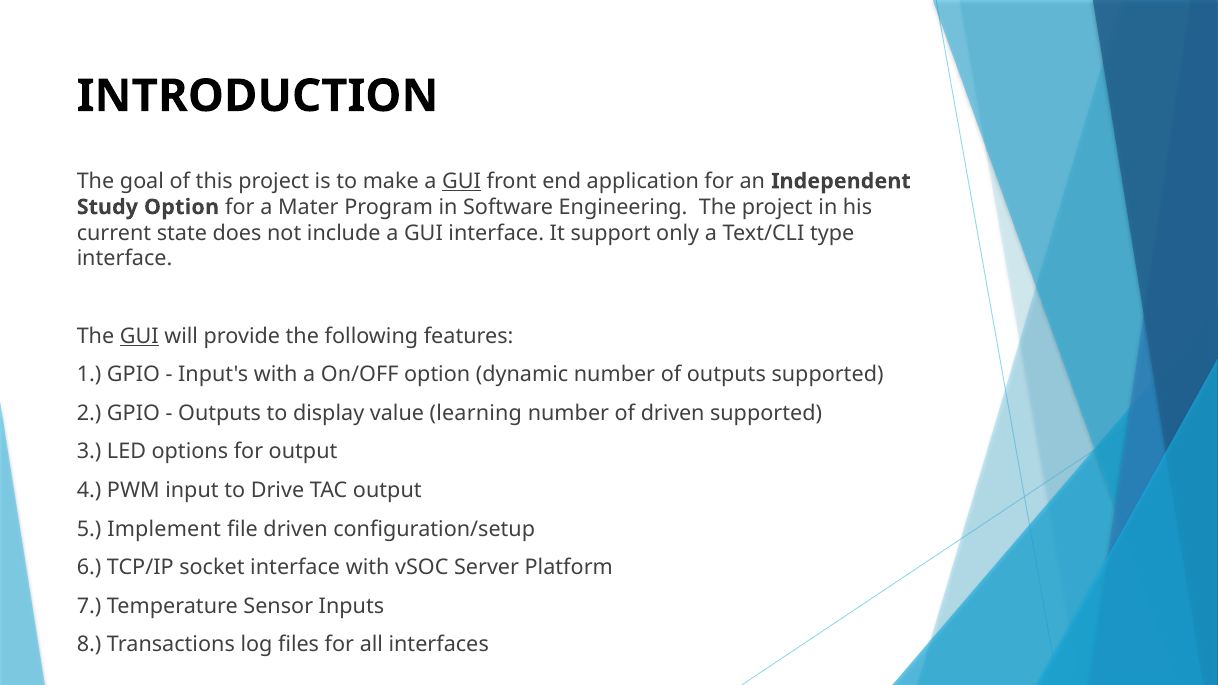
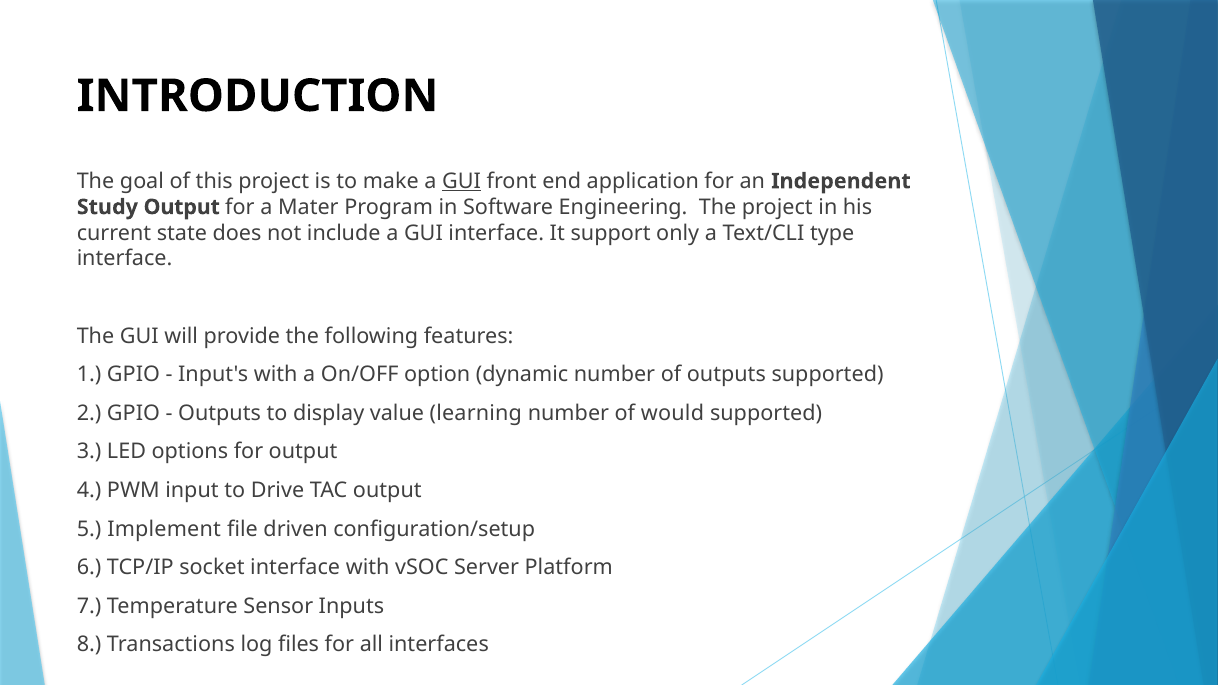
Study Option: Option -> Output (182, 207)
GUI underline: present -> none (139, 336)
of driven: driven -> would (673, 413)
